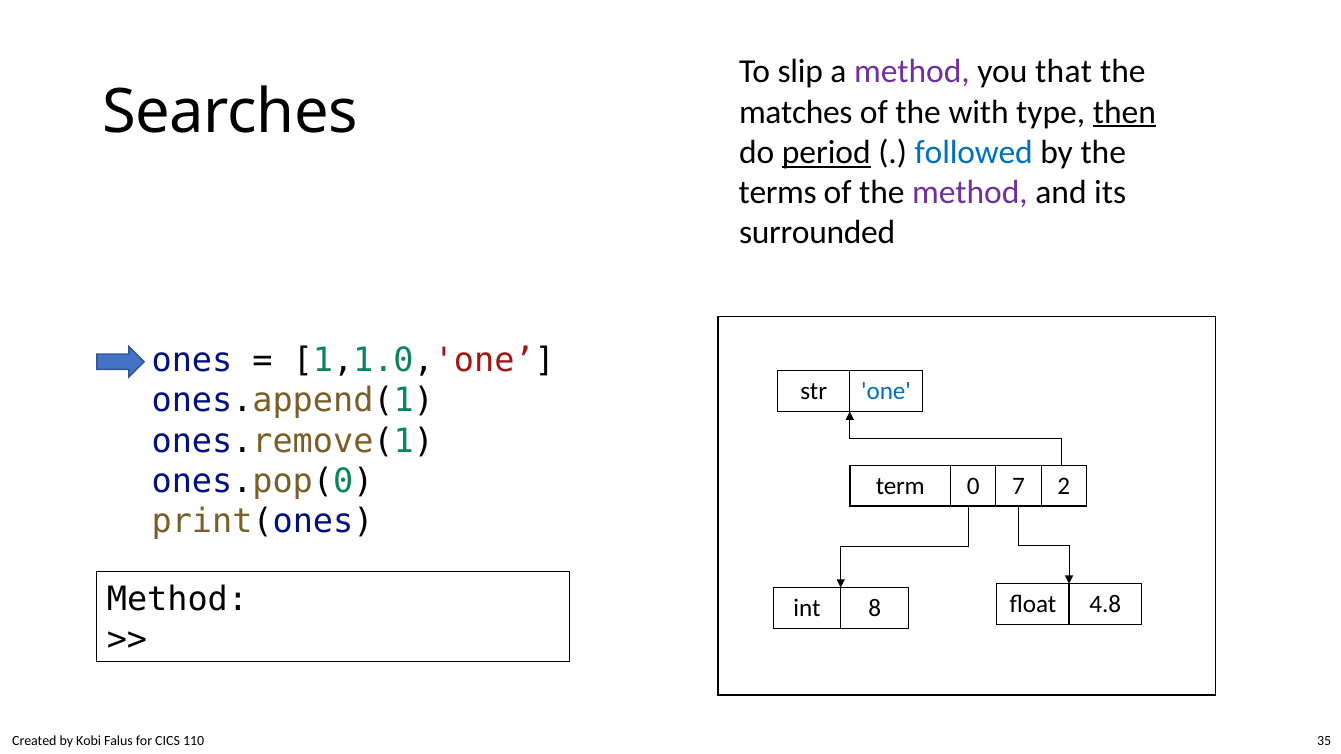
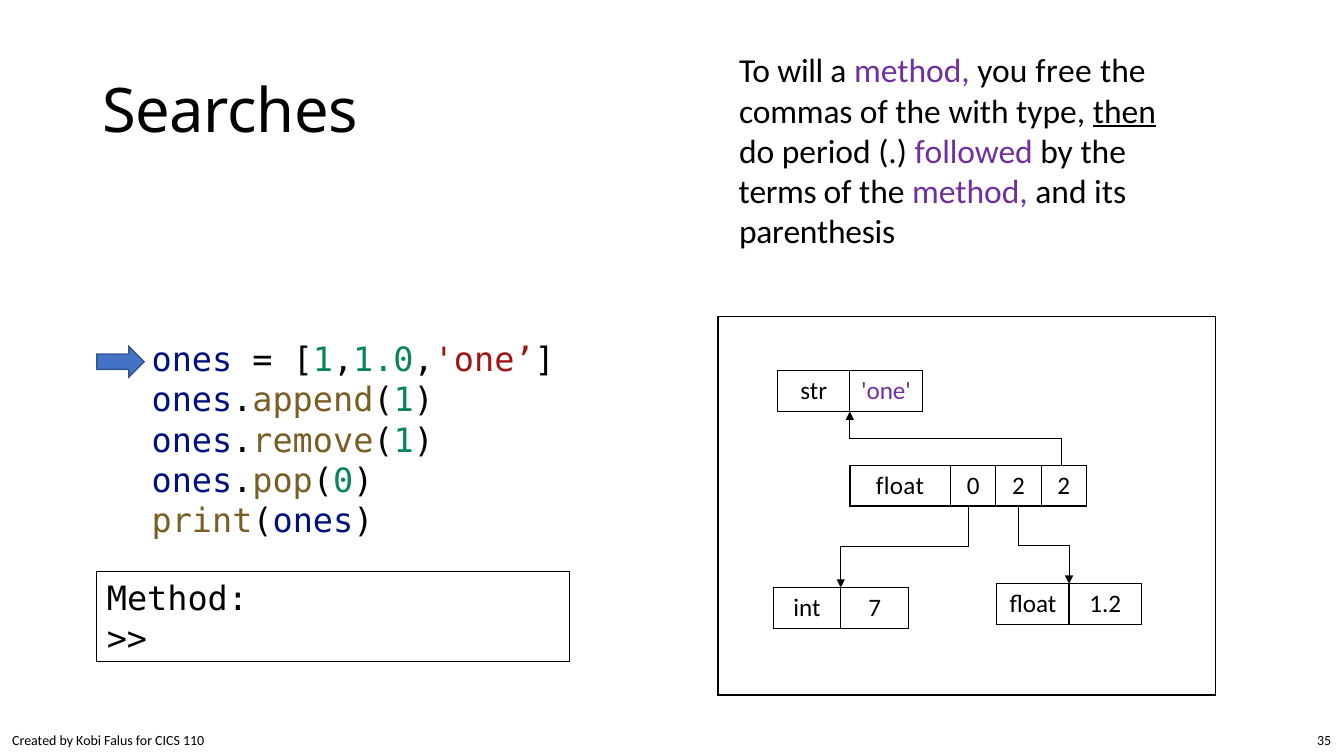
slip: slip -> will (800, 72)
that: that -> free (1064, 72)
matches: matches -> commas (796, 112)
period underline: present -> none (826, 152)
followed colour: blue -> purple (974, 152)
surrounded: surrounded -> parenthesis (817, 233)
one colour: blue -> purple (886, 392)
term: term -> float (900, 486)
0 7: 7 -> 2 (1018, 486)
8: 8 -> 7 (875, 608)
4.8: 4.8 -> 1.2 (1105, 605)
